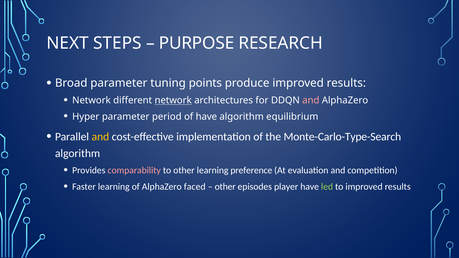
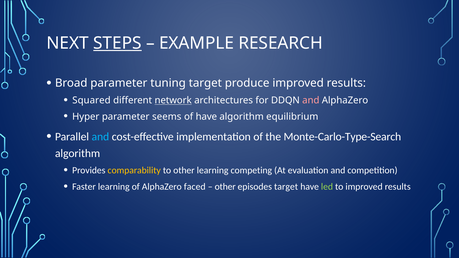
STEPS underline: none -> present (117, 43)
PURPOSE: PURPOSE -> EXAMPLE (197, 43)
tuning points: points -> target (205, 83)
Network: Network -> Squared (91, 100)
period: period -> seems (167, 117)
and colour: yellow -> light blue (100, 137)
comparability colour: pink -> yellow (134, 171)
preference: preference -> competing (251, 171)
episodes player: player -> target (286, 187)
